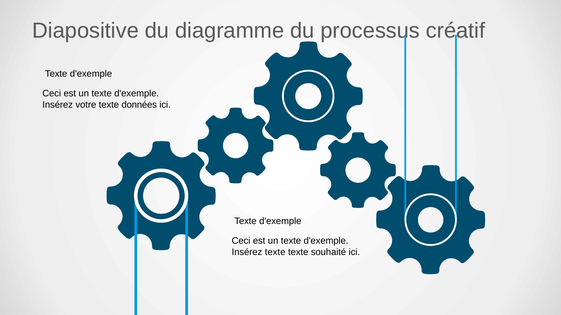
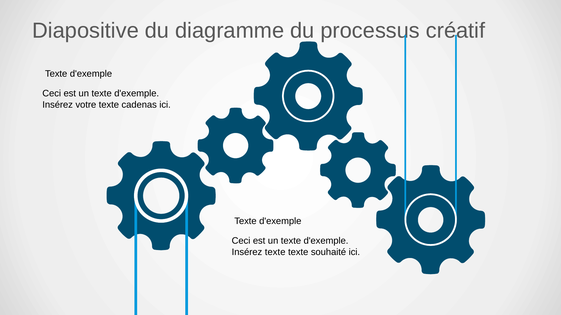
données: données -> cadenas (139, 105)
